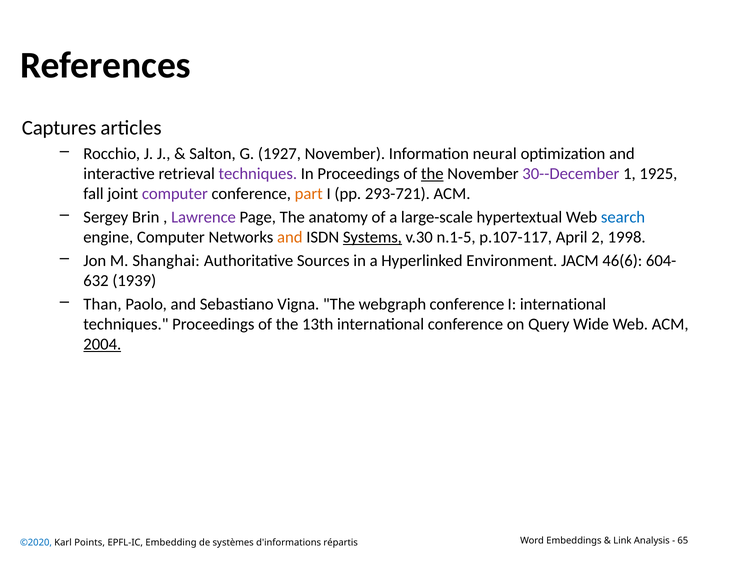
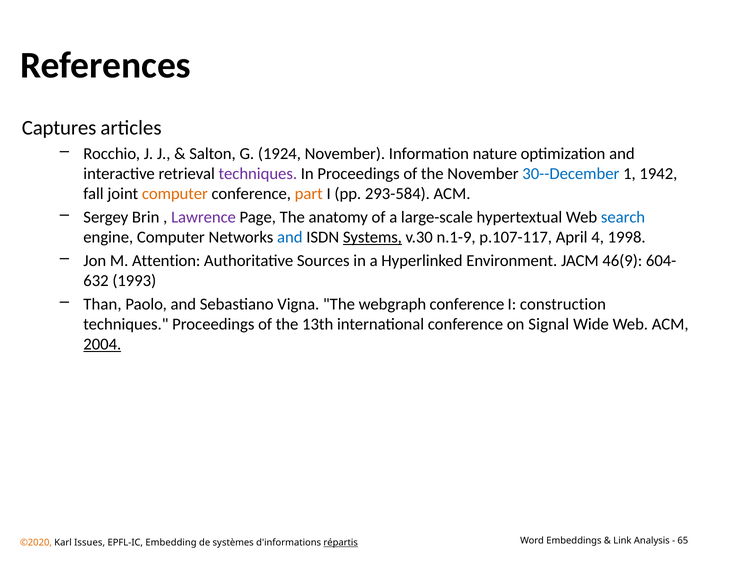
1927: 1927 -> 1924 (279, 154)
neural: neural -> nature (495, 154)
the underline: present -> none (432, 174)
30--December colour: purple -> blue (571, 174)
1925: 1925 -> 1942 (658, 174)
computer colour: purple -> orange (175, 194)
293-721: 293-721 -> 293-584 (397, 194)
and colour: orange -> blue (290, 237)
n.1-5: n.1-5 -> n.1-9 (456, 237)
2: 2 -> 4 (598, 237)
Shanghai: Shanghai -> Attention (166, 261)
46(6: 46(6 -> 46(9 (622, 261)
1939: 1939 -> 1993 (134, 281)
I international: international -> construction (563, 304)
Query: Query -> Signal (549, 324)
©2020 colour: blue -> orange (36, 543)
Points: Points -> Issues (90, 543)
répartis underline: none -> present (341, 543)
